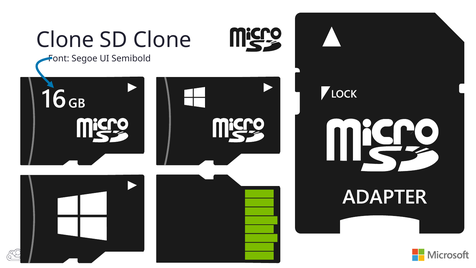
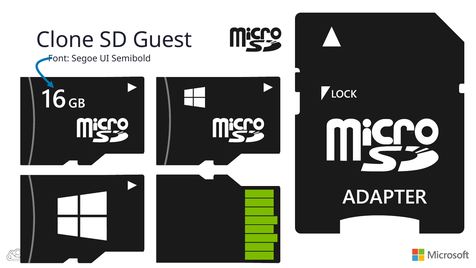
SD Clone: Clone -> Guest (162, 40)
